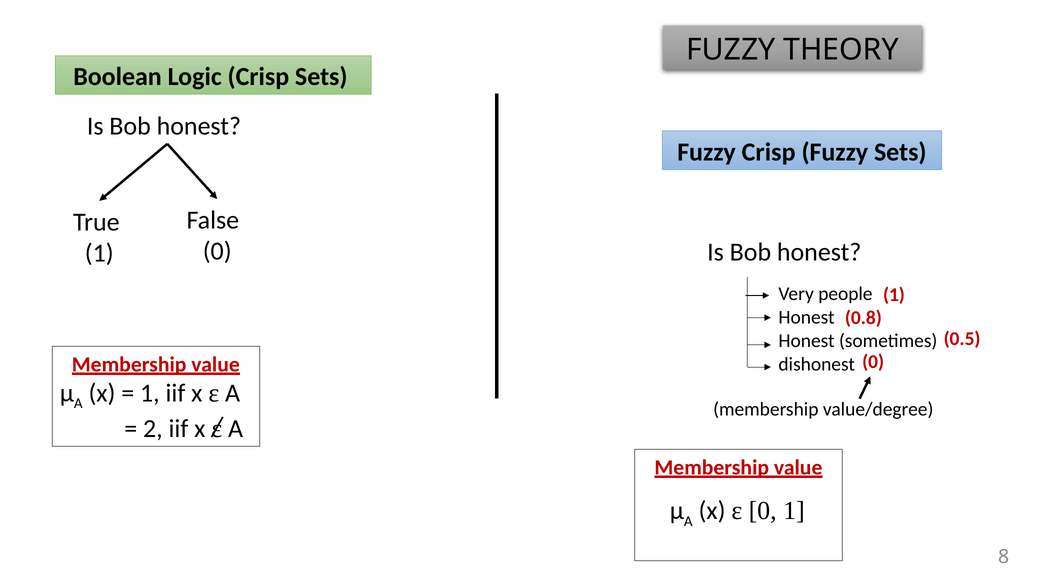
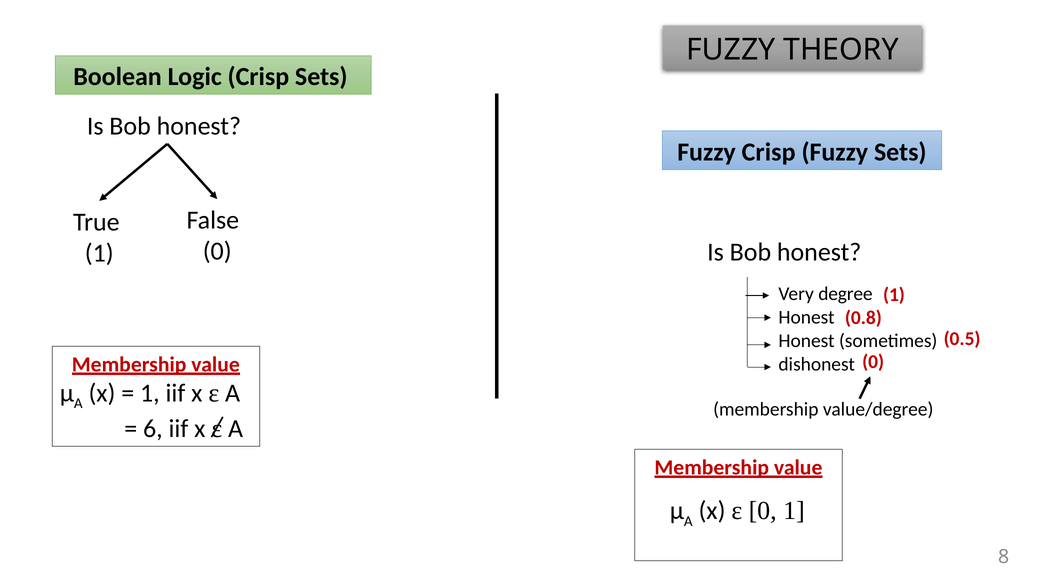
people: people -> degree (845, 294)
2: 2 -> 6 (153, 429)
